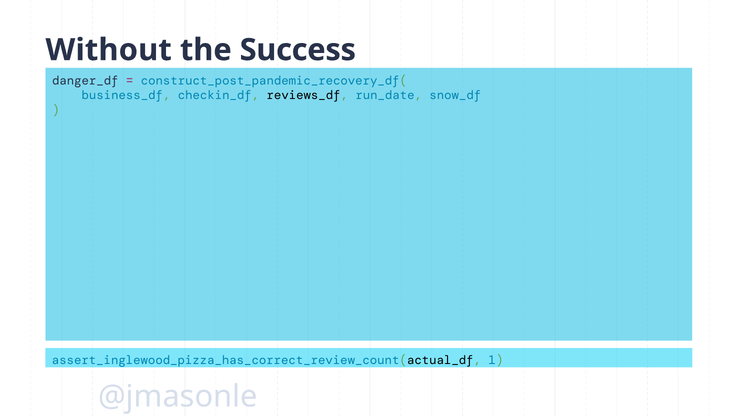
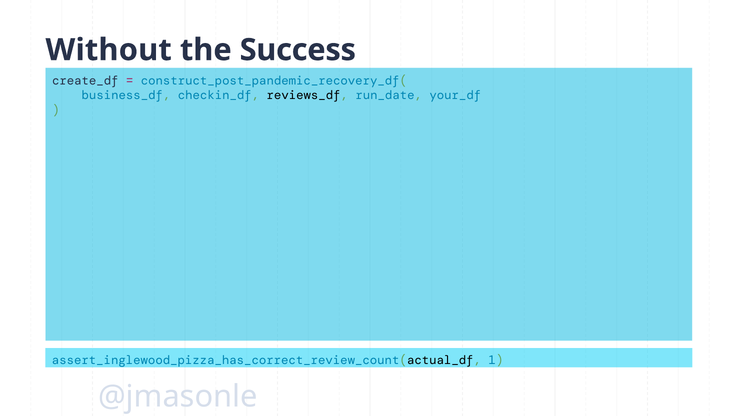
danger_df: danger_df -> create_df (85, 81)
snow_df: snow_df -> your_df (455, 95)
